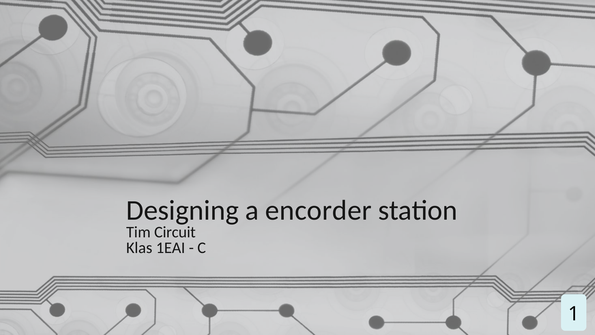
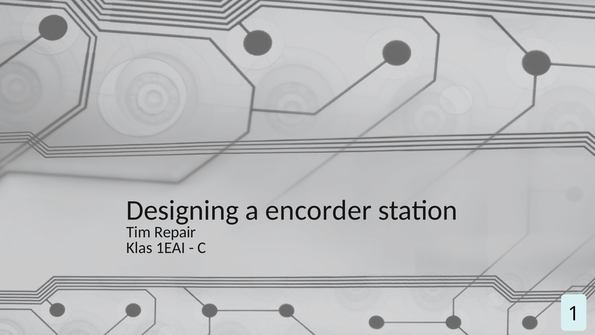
Circuit: Circuit -> Repair (175, 232)
